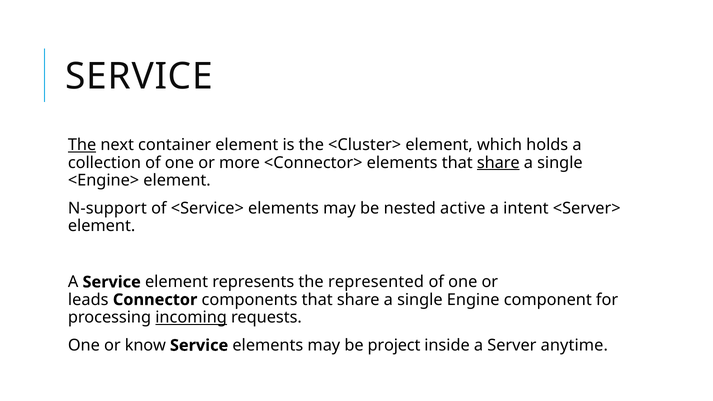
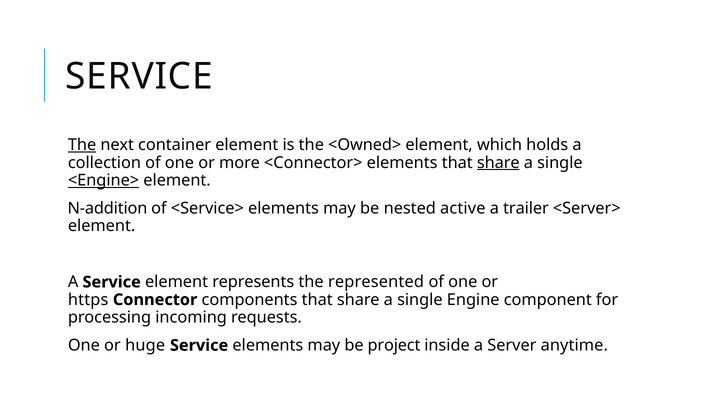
<Cluster>: <Cluster> -> <Owned> (365, 145)
<Engine> underline: none -> present (104, 180)
N-support: N-support -> N-addition (108, 208)
intent: intent -> trailer (526, 208)
leads: leads -> https (88, 300)
incoming underline: present -> none (191, 317)
know: know -> huge (145, 345)
